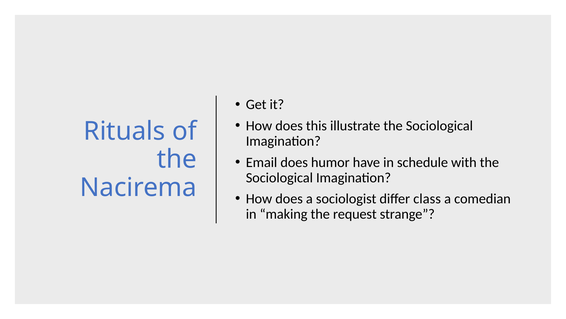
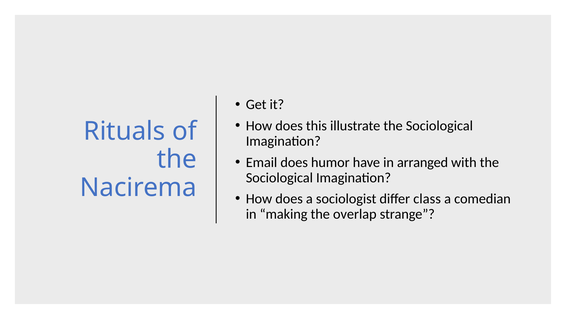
schedule: schedule -> arranged (423, 162)
request: request -> overlap (355, 214)
